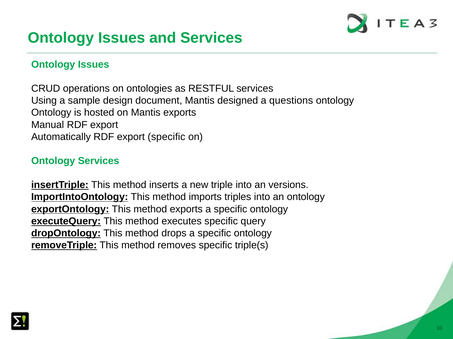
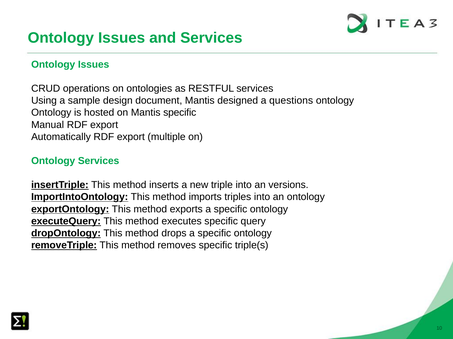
Mantis exports: exports -> specific (180, 113)
export specific: specific -> multiple (167, 137)
